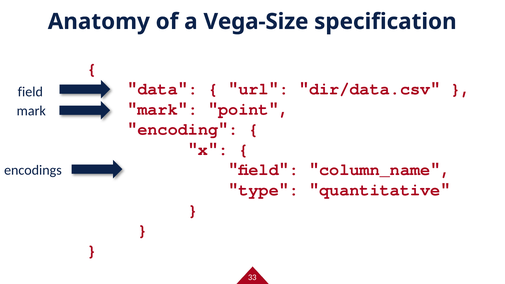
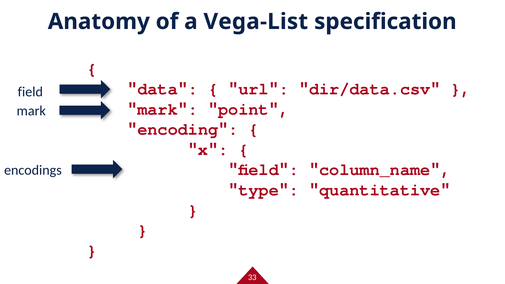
Vega-Size: Vega-Size -> Vega-List (256, 22)
